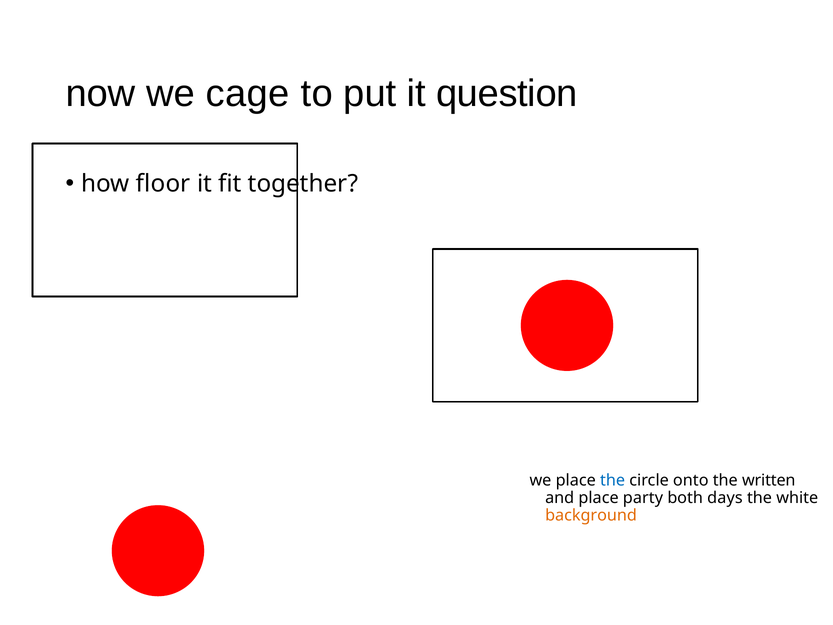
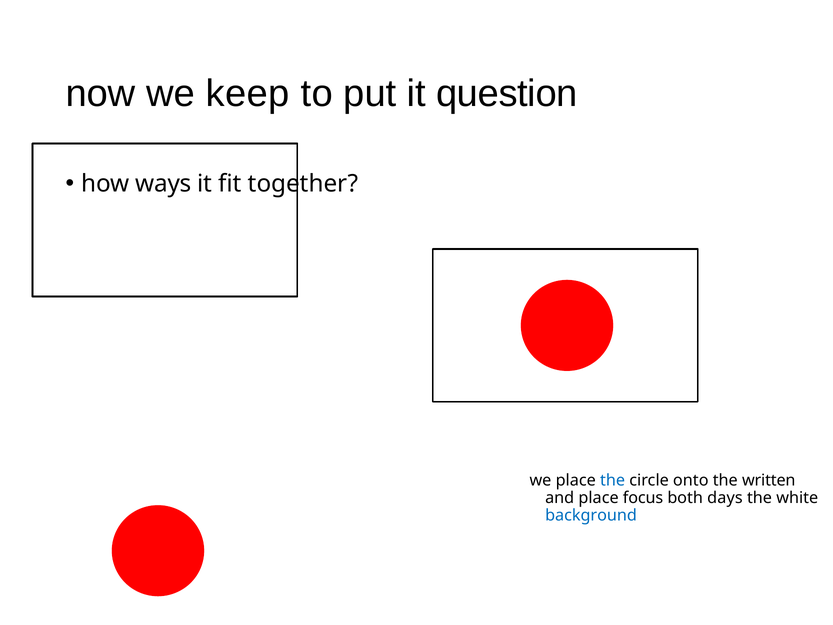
cage: cage -> keep (248, 93)
floor: floor -> ways (163, 183)
party: party -> focus (643, 498)
background colour: orange -> blue (591, 515)
